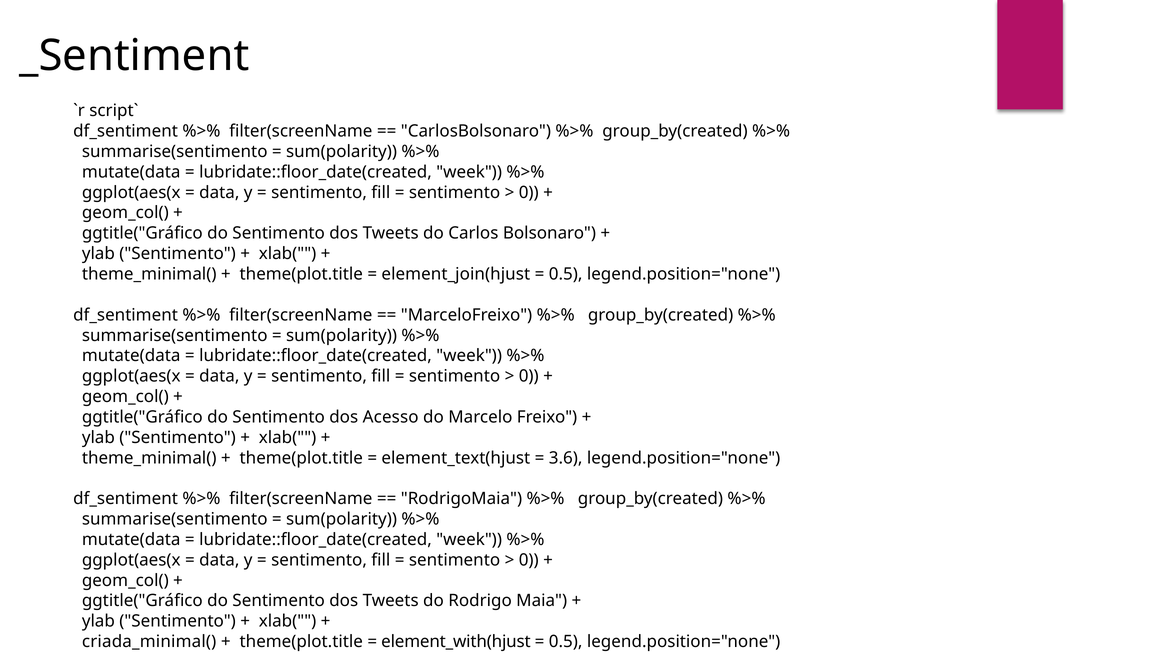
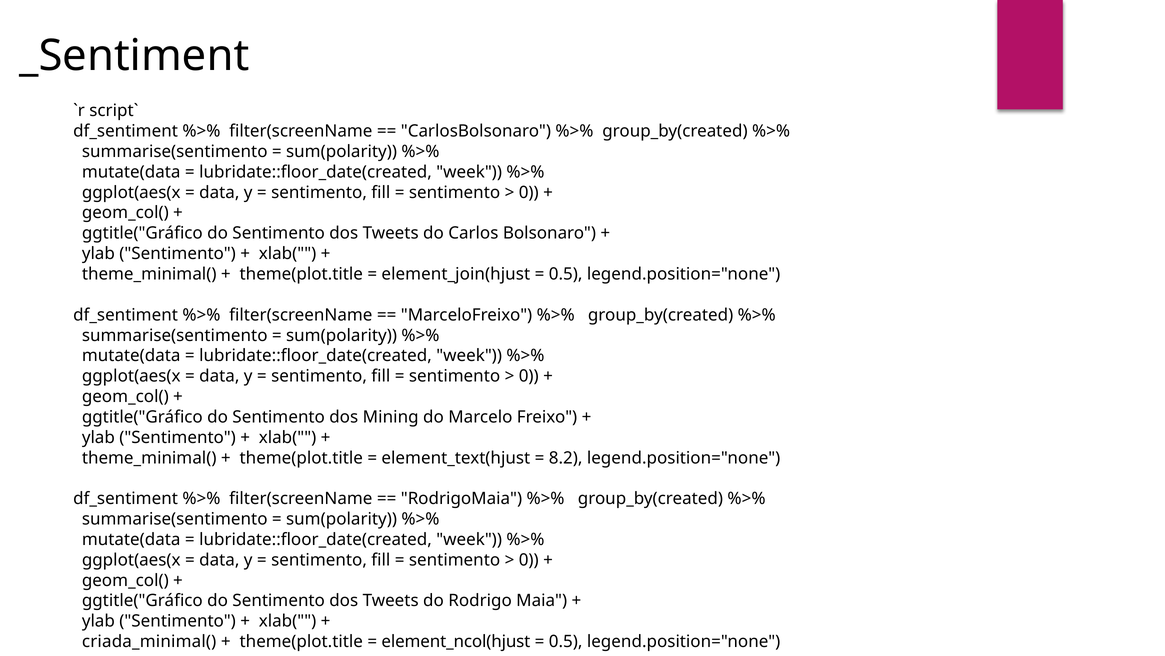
Acesso: Acesso -> Mining (391, 417)
3.6: 3.6 -> 8.2 (566, 457)
element_with(hjust: element_with(hjust -> element_ncol(hjust (456, 641)
